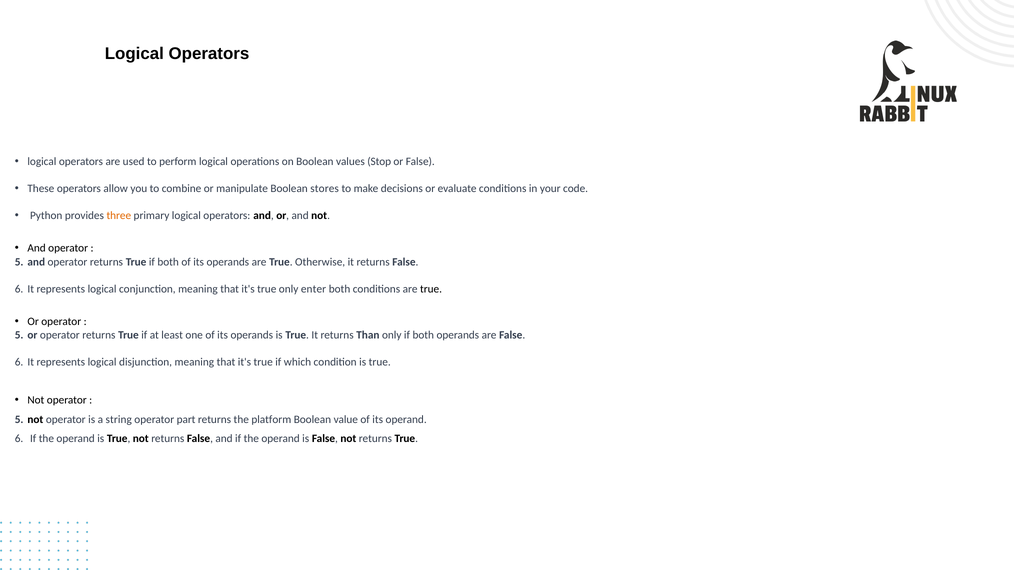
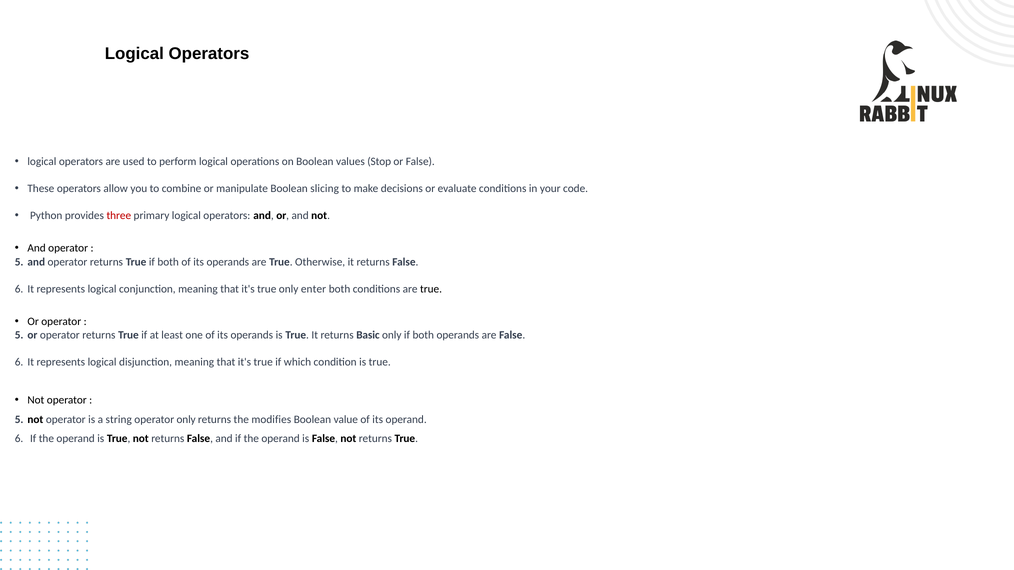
stores: stores -> slicing (325, 189)
three colour: orange -> red (119, 216)
Than: Than -> Basic (368, 335)
operator part: part -> only (186, 420)
platform: platform -> modifies (271, 420)
